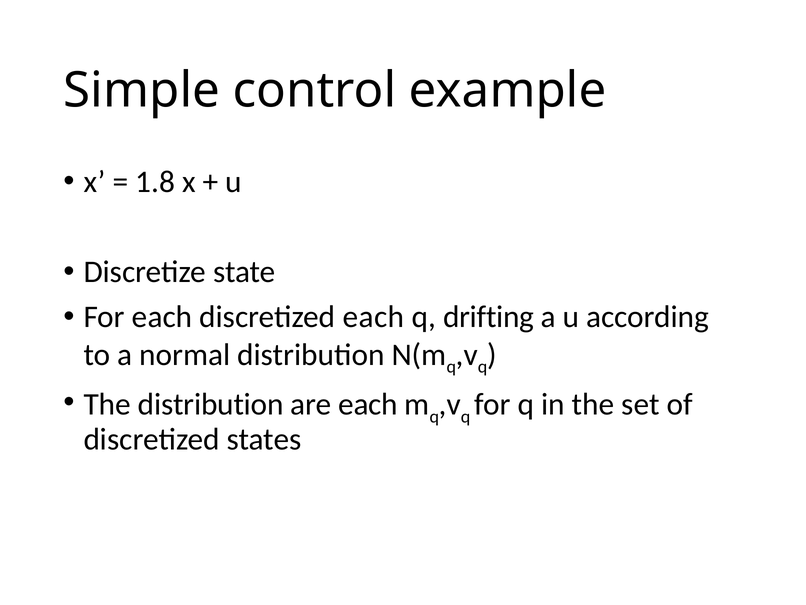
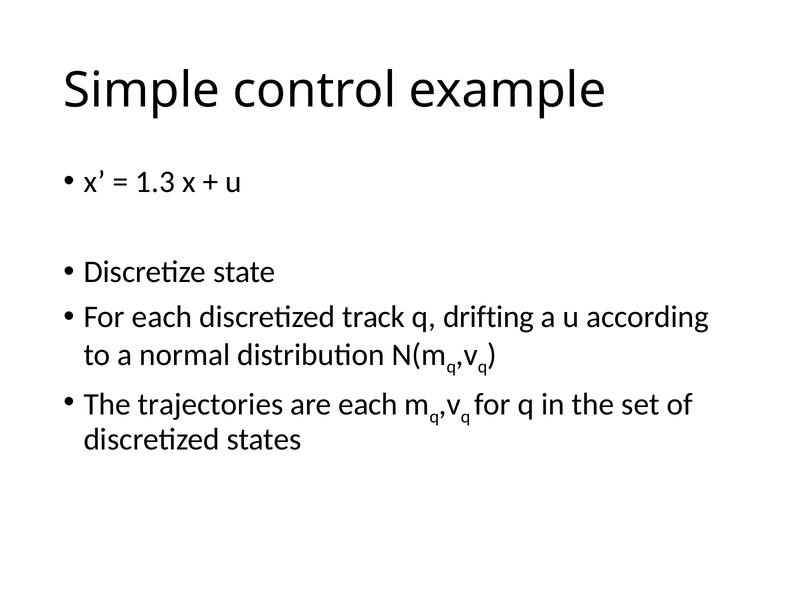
1.8: 1.8 -> 1.3 (155, 182)
discretized each: each -> track (374, 317)
The distribution: distribution -> trajectories (211, 404)
